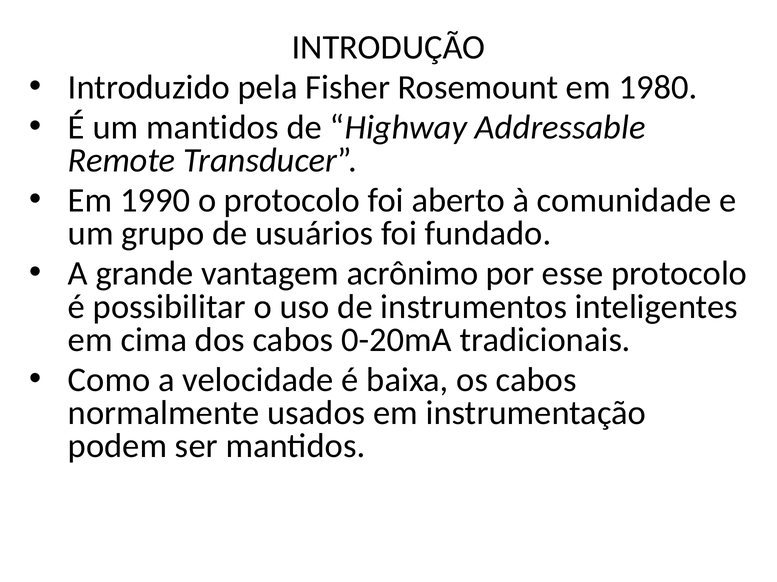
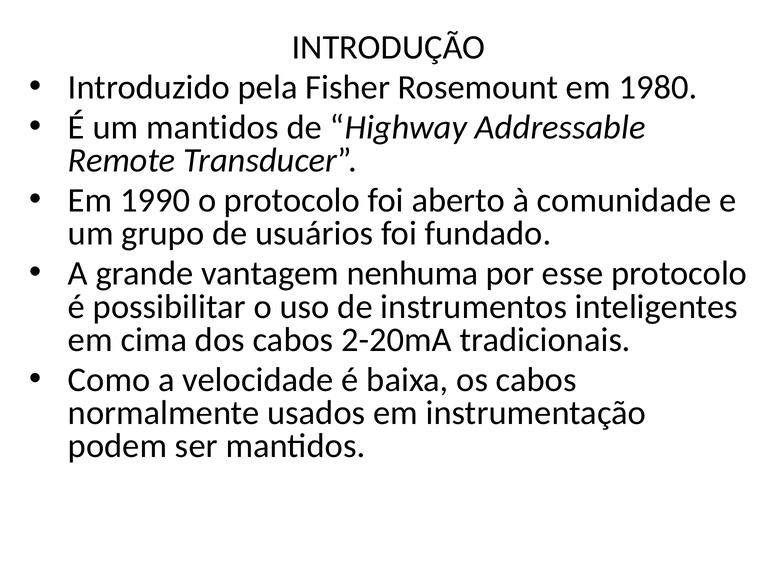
acrônimo: acrônimo -> nenhuma (413, 274)
0-20mA: 0-20mA -> 2-20mA (396, 340)
